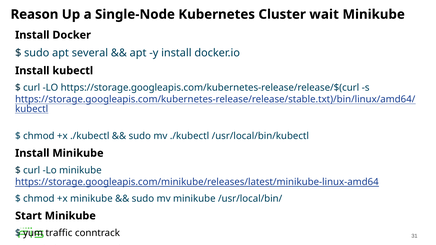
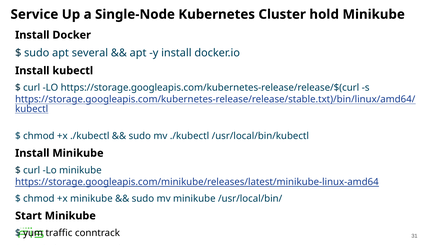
Reason: Reason -> Service (34, 14)
wait: wait -> hold (324, 14)
